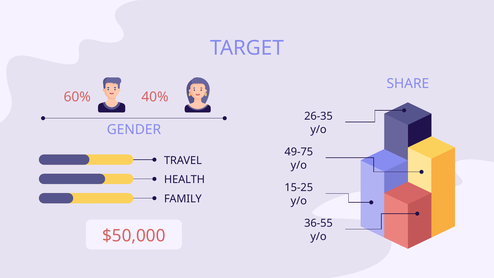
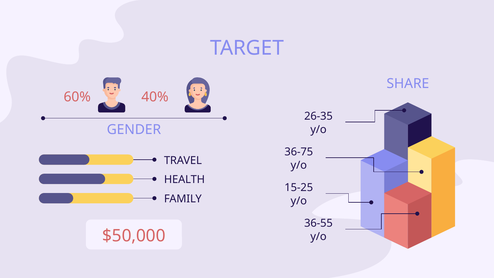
49-75: 49-75 -> 36-75 (299, 152)
